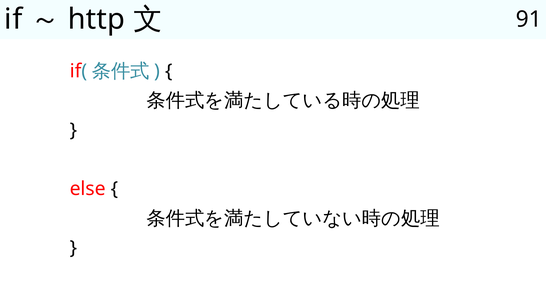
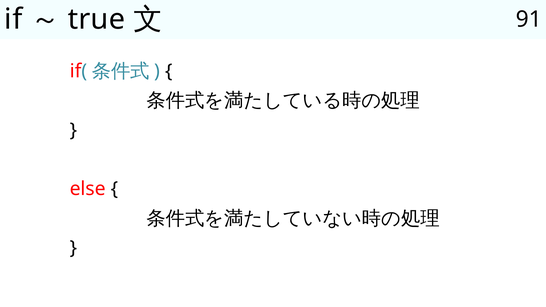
http: http -> true (96, 19)
